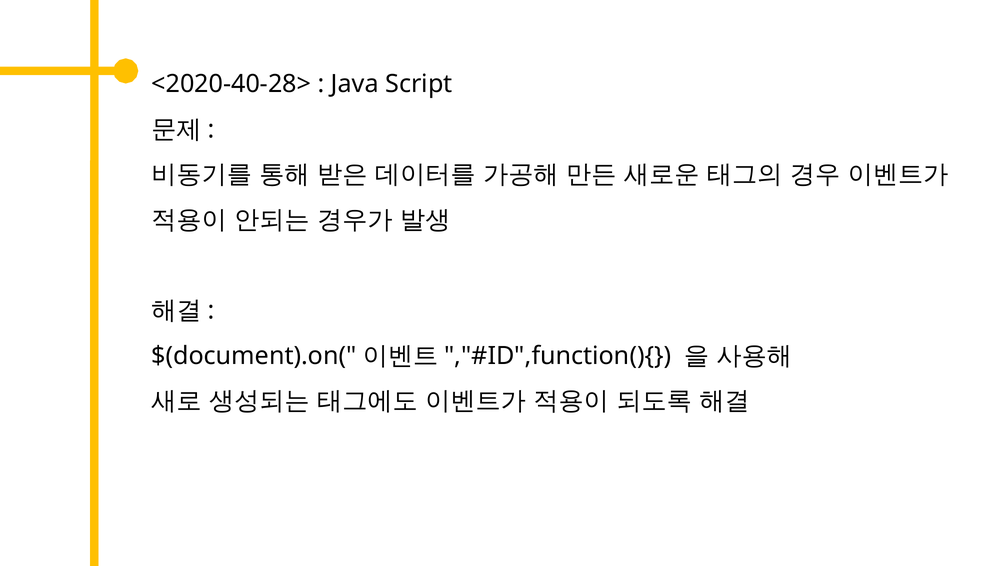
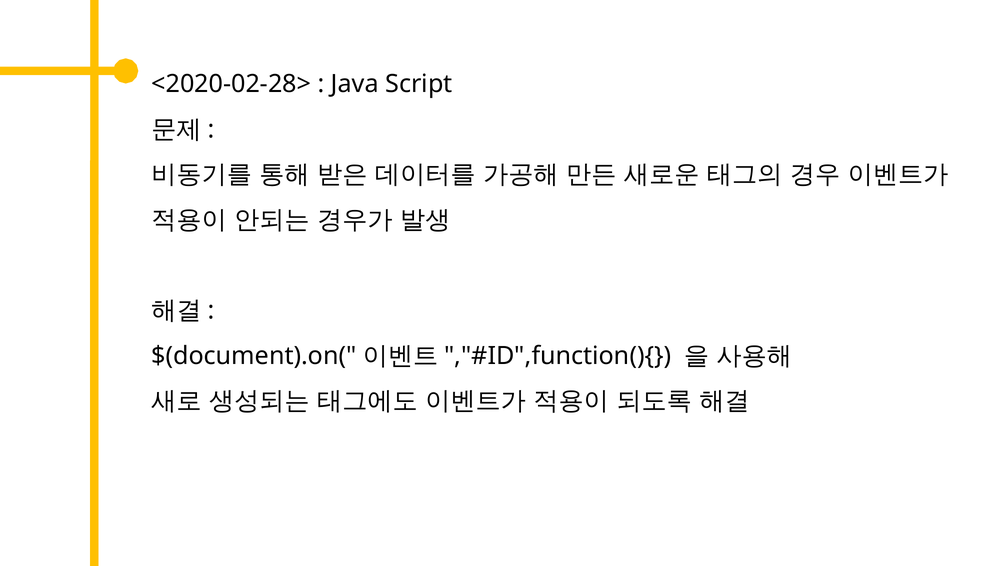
<2020-40-28>: <2020-40-28> -> <2020-02-28> (231, 84)
